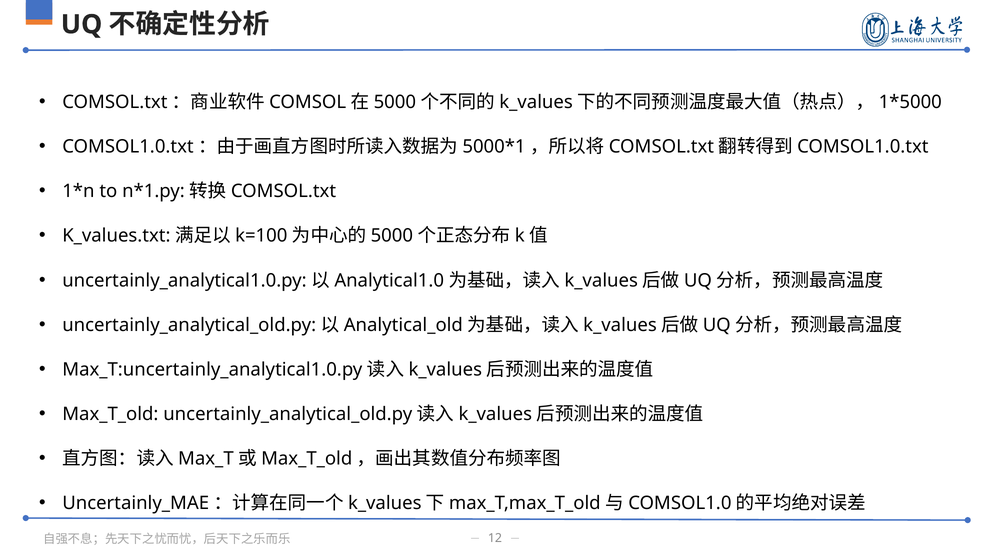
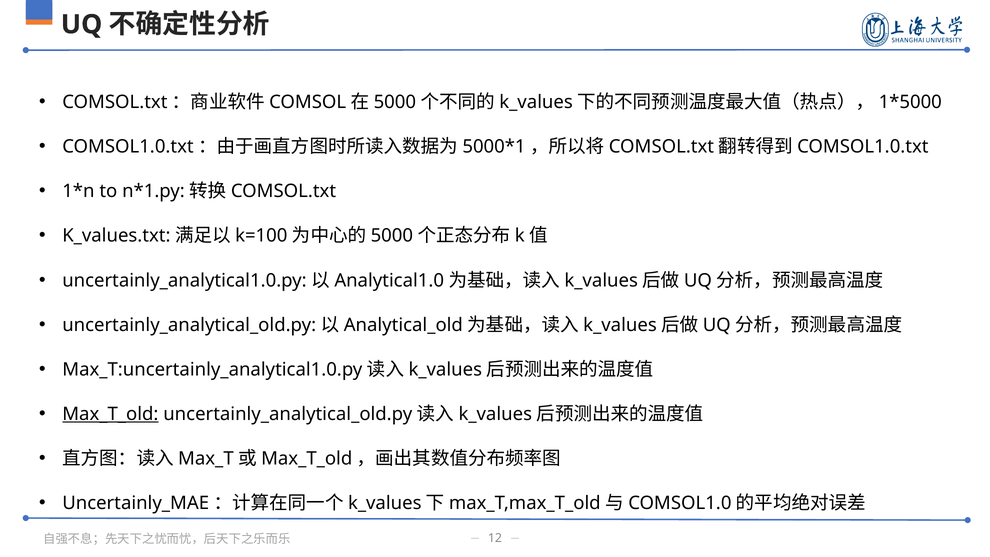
Max_T_old underline: none -> present (110, 414)
